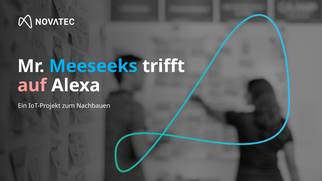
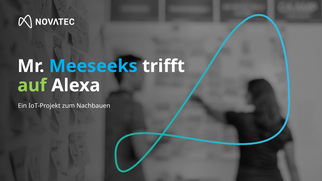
auf colour: pink -> light green (32, 85)
